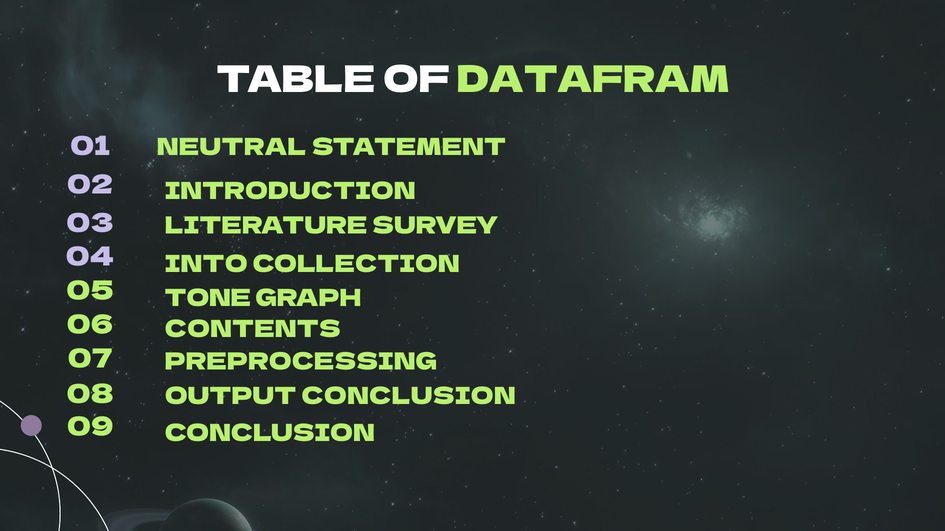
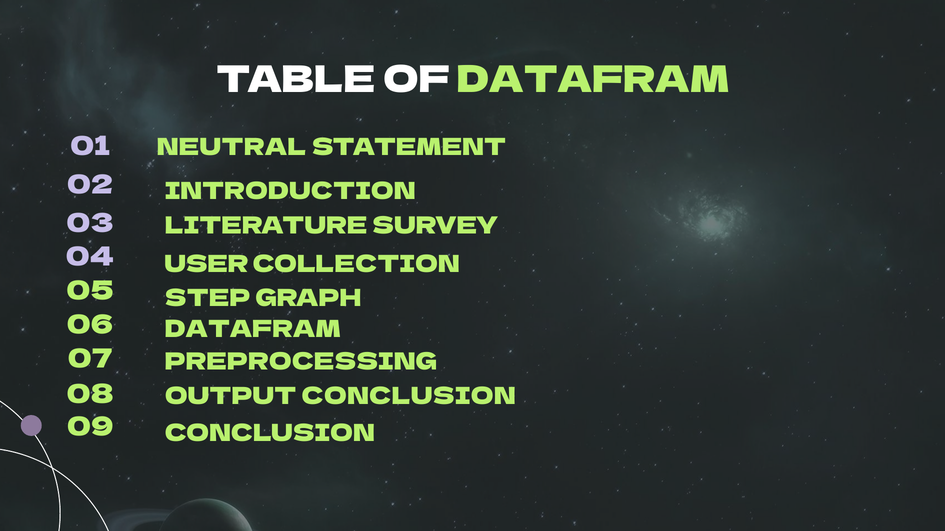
INTO: INTO -> USER (206, 265)
TONE: TONE -> STEP (208, 299)
CONTENTS: CONTENTS -> DATAFRAM (253, 330)
